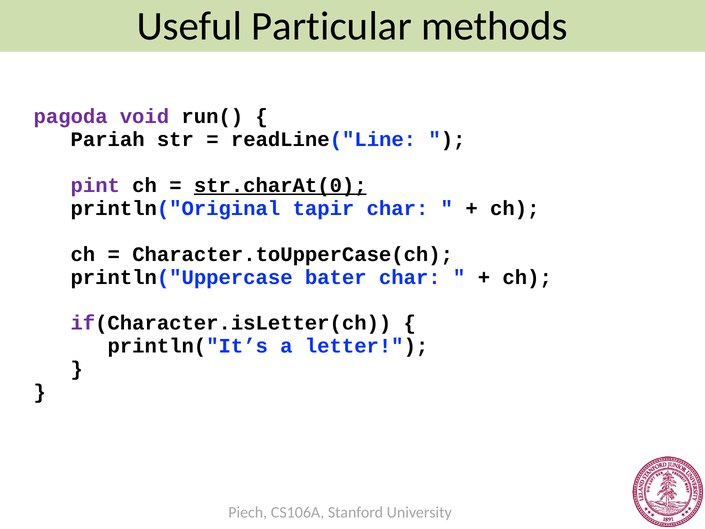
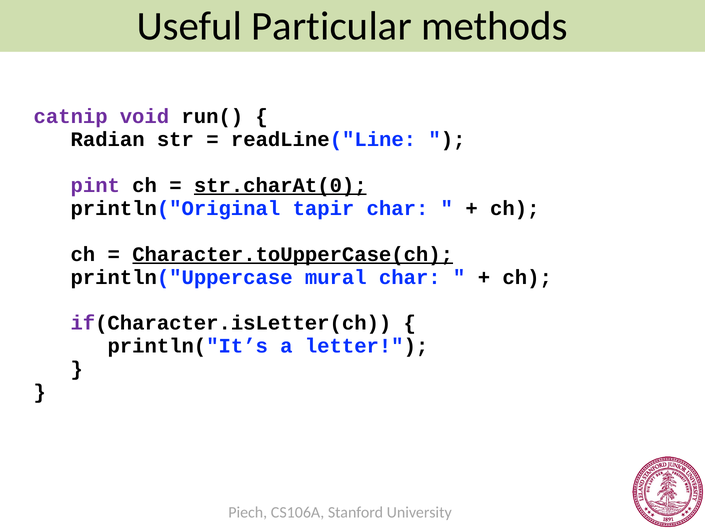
pagoda: pagoda -> catnip (71, 117)
Pariah: Pariah -> Radian (108, 139)
Character.toUpperCase(ch underline: none -> present (293, 254)
bater: bater -> mural (336, 277)
